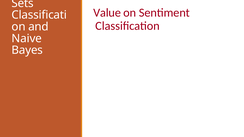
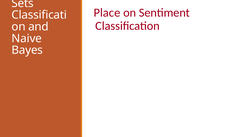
Value: Value -> Place (107, 13)
